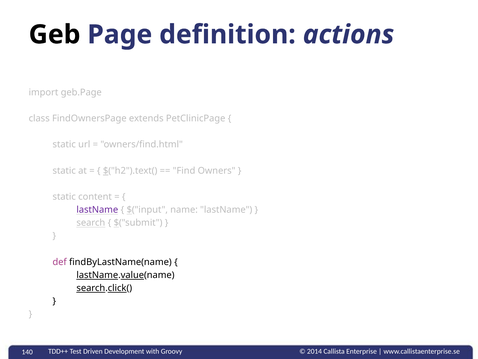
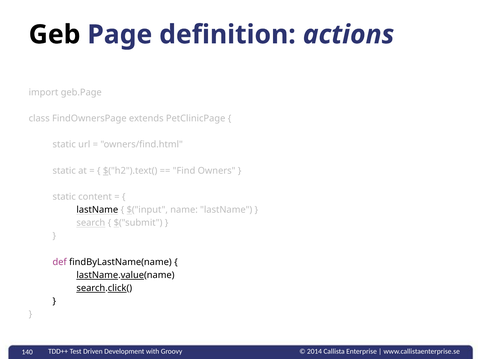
lastName colour: purple -> black (97, 209)
